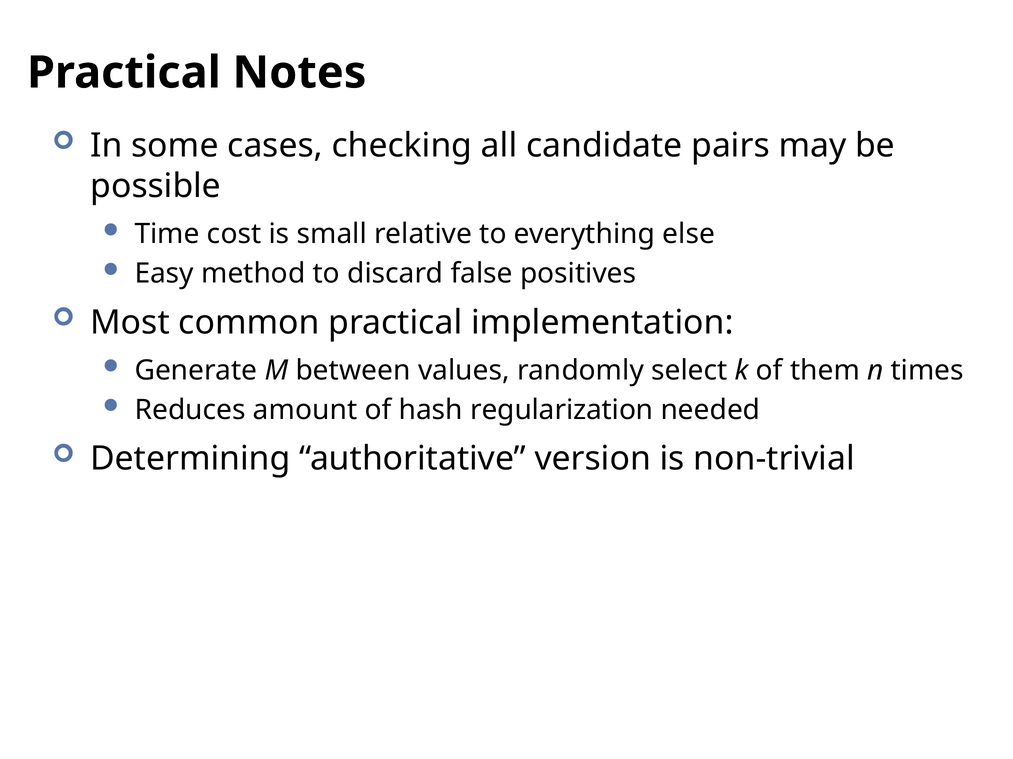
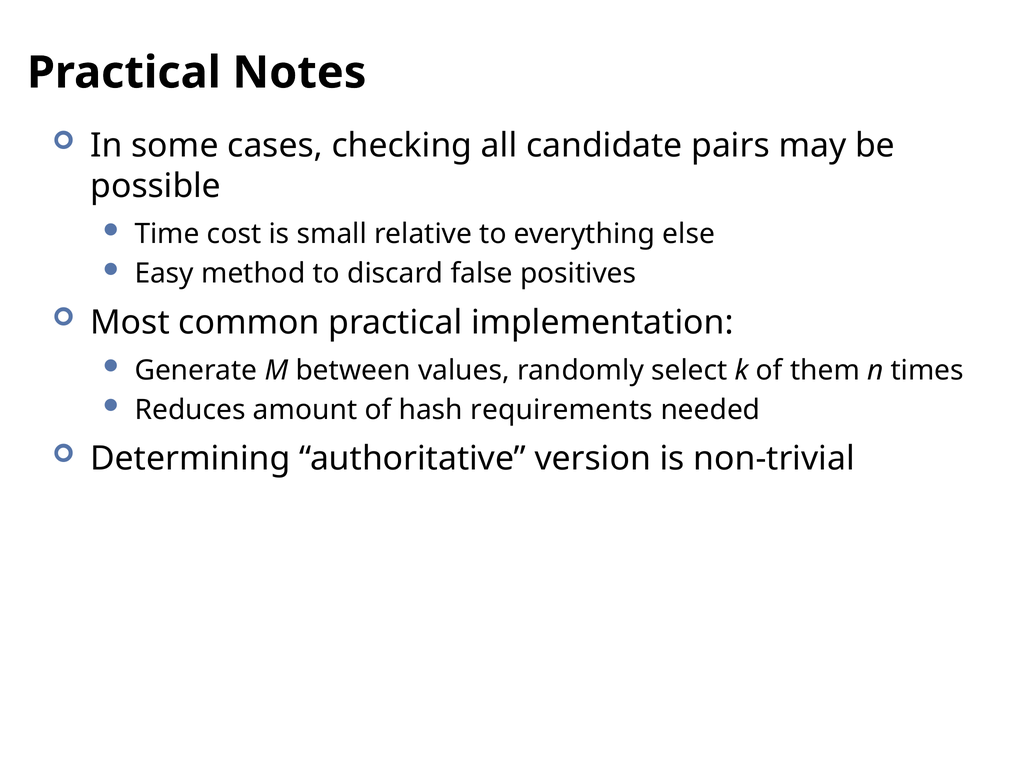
regularization: regularization -> requirements (562, 410)
